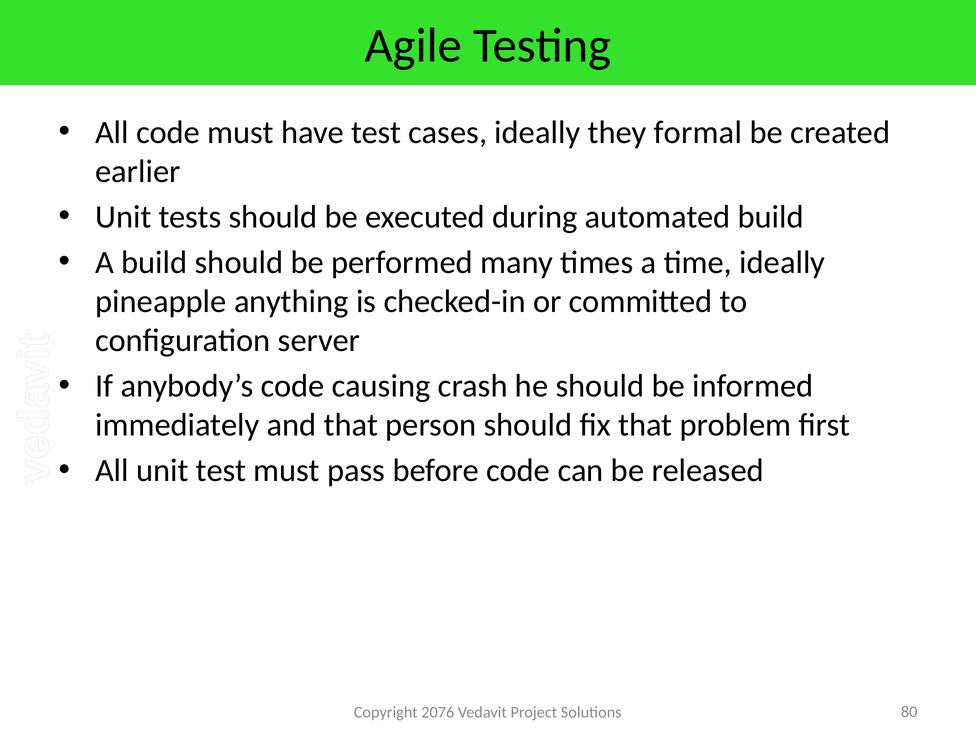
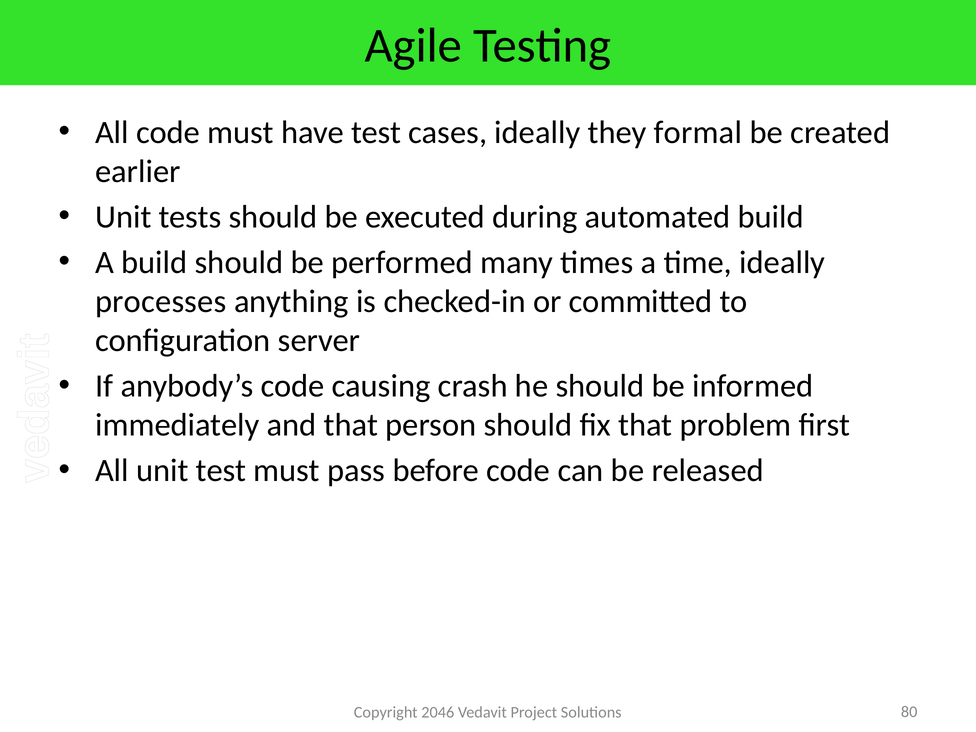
pineapple: pineapple -> processes (161, 302)
2076: 2076 -> 2046 (438, 712)
